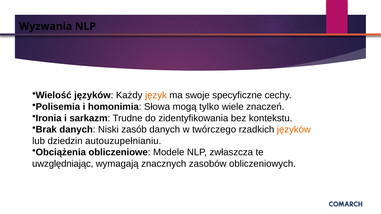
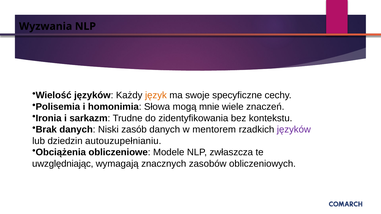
tylko: tylko -> mnie (209, 107)
twórczego: twórczego -> mentorem (214, 130)
języków colour: orange -> purple (294, 130)
